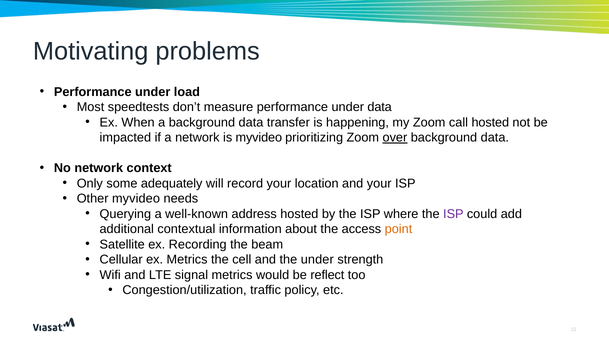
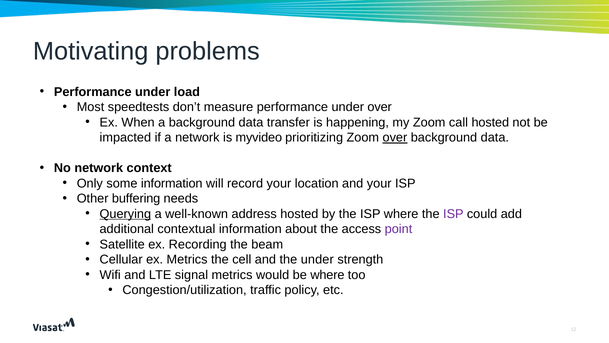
under data: data -> over (380, 107)
some adequately: adequately -> information (172, 183)
Other myvideo: myvideo -> buffering (136, 198)
Querying underline: none -> present (125, 214)
point colour: orange -> purple (399, 229)
be reflect: reflect -> where (327, 274)
